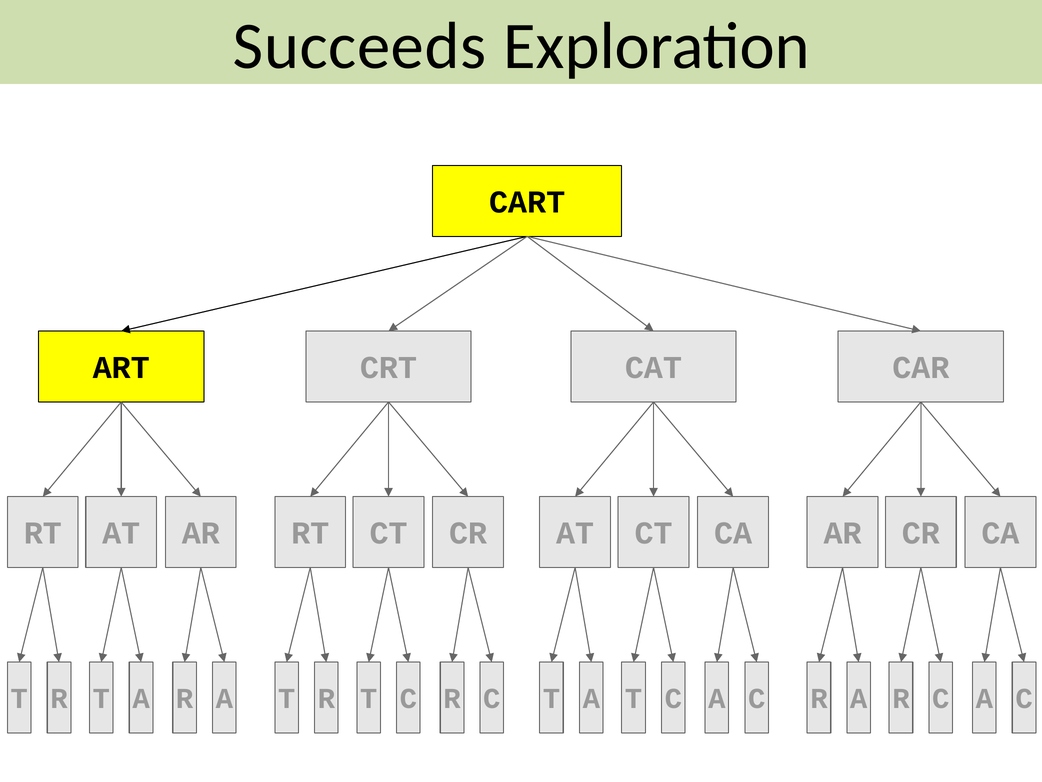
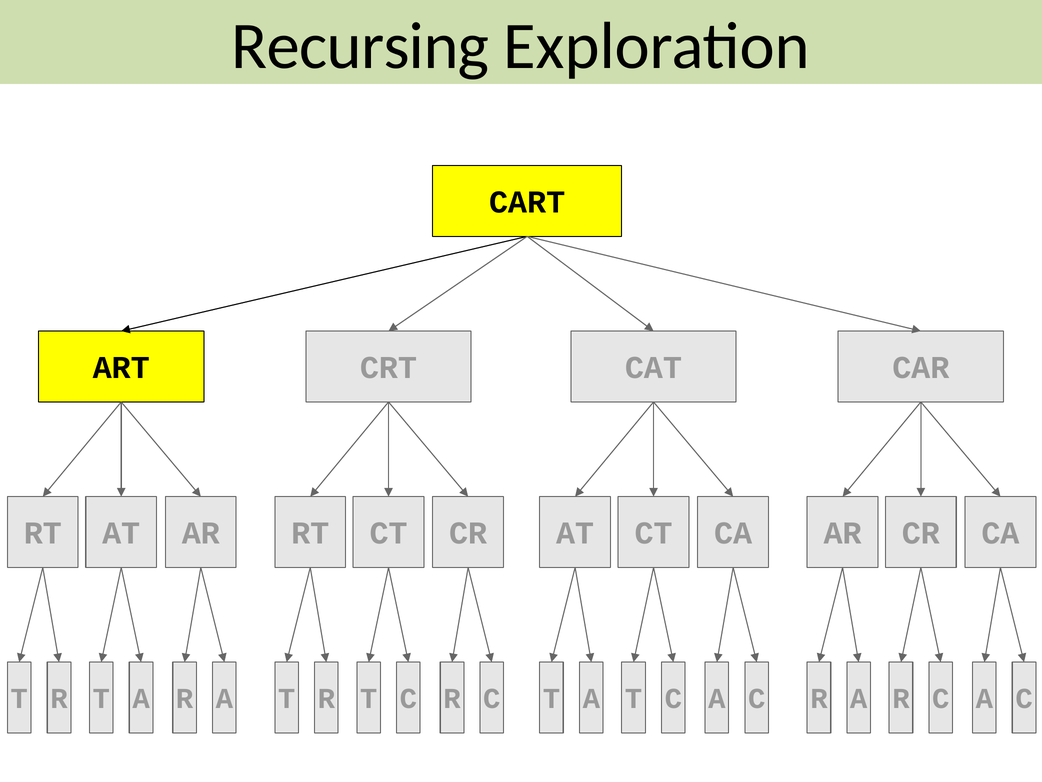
Succeeds: Succeeds -> Recursing (360, 46)
